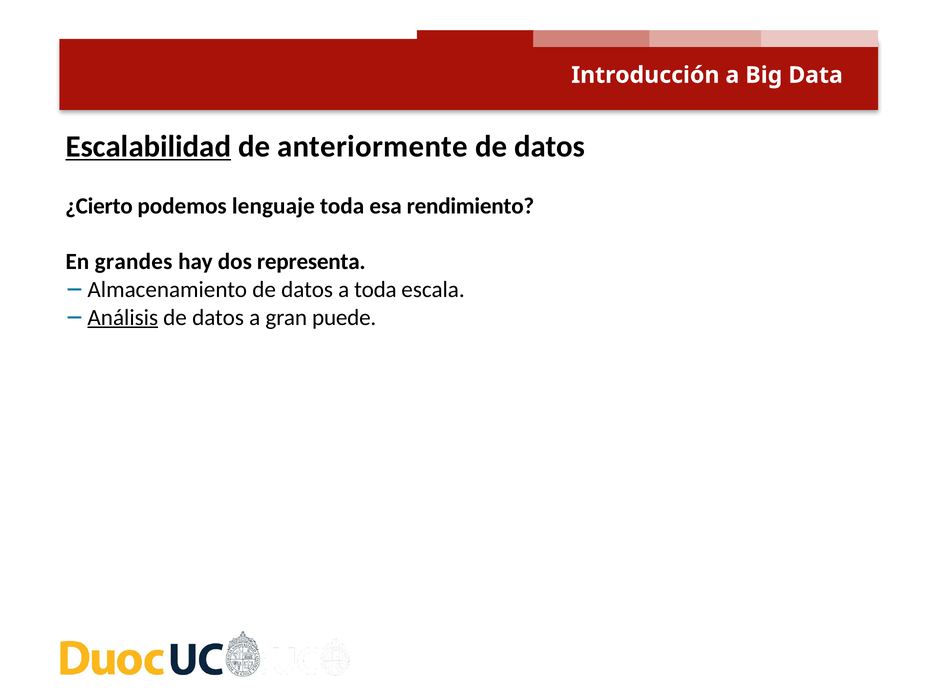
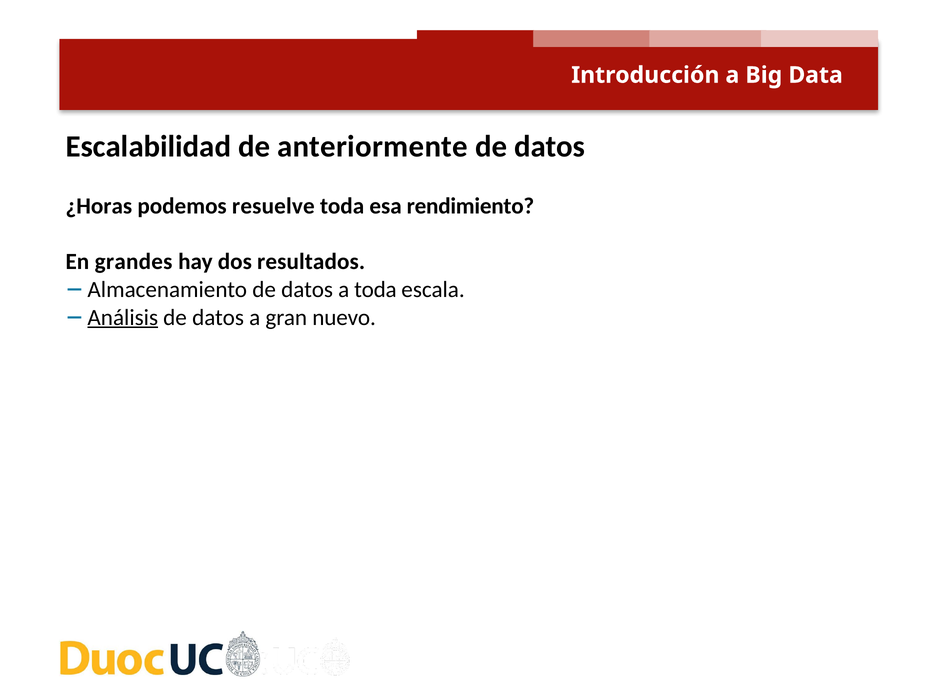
Escalabilidad underline: present -> none (148, 146)
¿Cierto: ¿Cierto -> ¿Horas (99, 206)
lenguaje: lenguaje -> resuelve (273, 206)
representa: representa -> resultados (311, 262)
puede: puede -> nuevo (344, 317)
